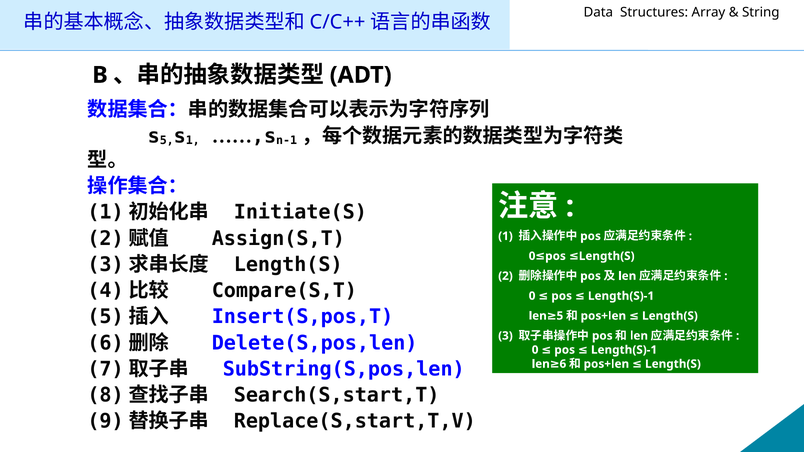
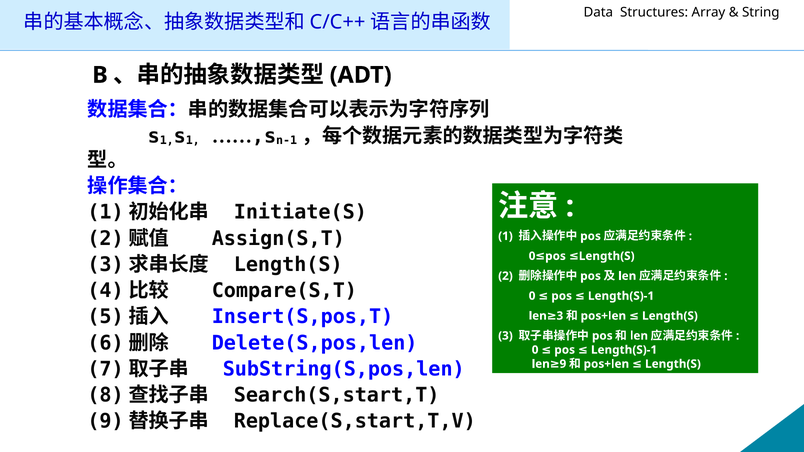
5: 5 -> 1 (167, 140)
5: 5 -> 3 (560, 316)
6: 6 -> 9 (563, 364)
